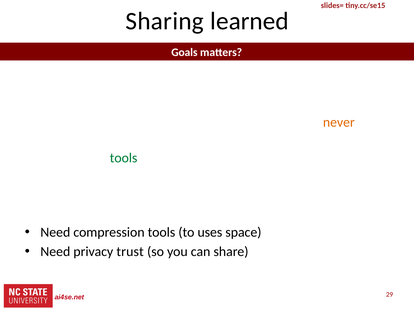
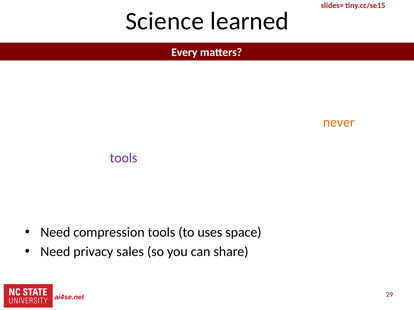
Sharing: Sharing -> Science (165, 21)
Goals: Goals -> Every (184, 52)
tools colour: green -> purple (124, 158)
privacy trust: trust -> sales (130, 252)
